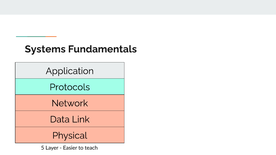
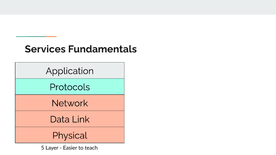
Systems: Systems -> Services (45, 49)
